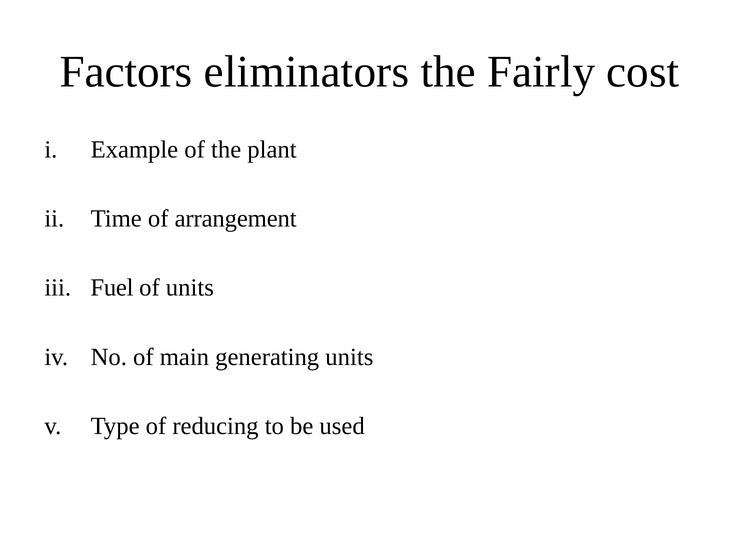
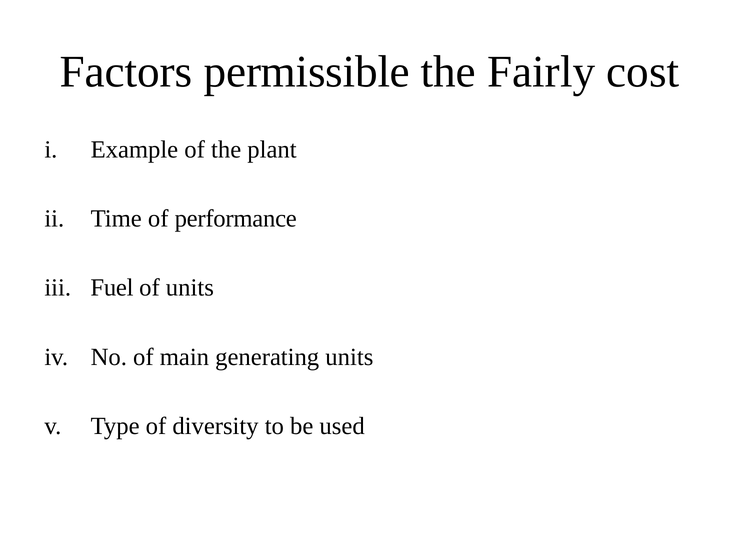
eliminators: eliminators -> permissible (307, 72)
arrangement: arrangement -> performance (236, 219)
reducing: reducing -> diversity (215, 426)
